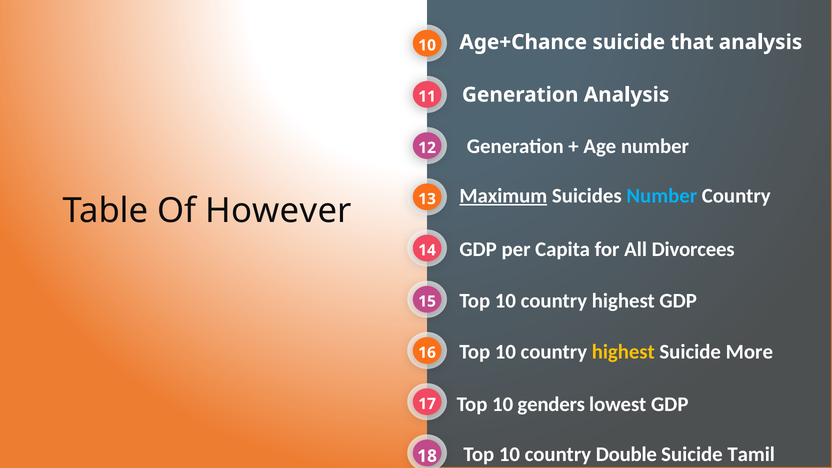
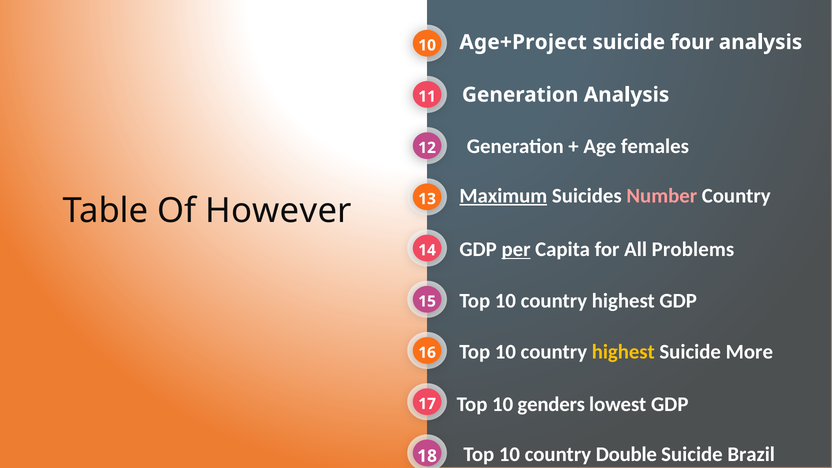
Age+Chance: Age+Chance -> Age+Project (523, 42)
that: that -> four (692, 42)
Age number: number -> females (655, 147)
Number colour: light blue -> pink (662, 196)
per underline: none -> present (516, 250)
Divorcees: Divorcees -> Problems (693, 250)
Tamil: Tamil -> Brazil (751, 454)
